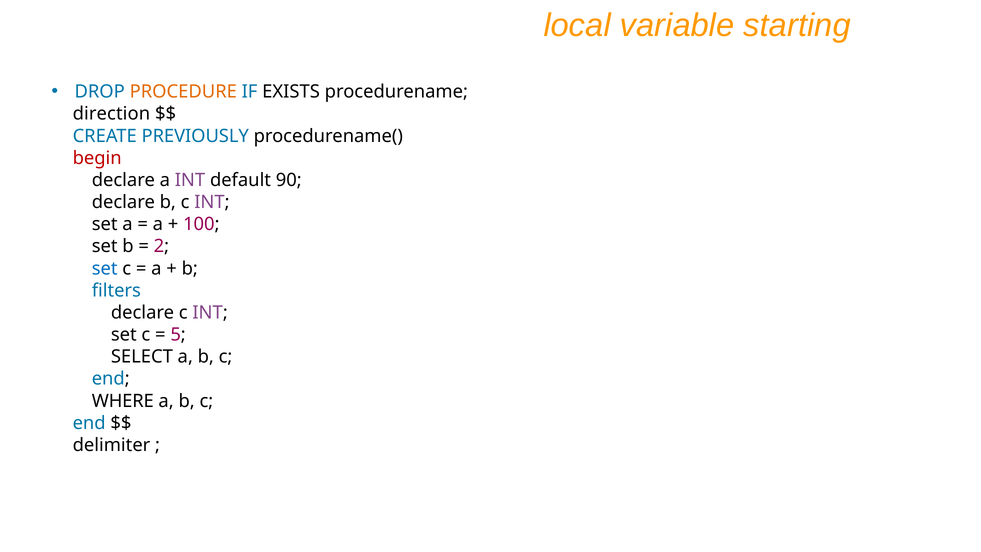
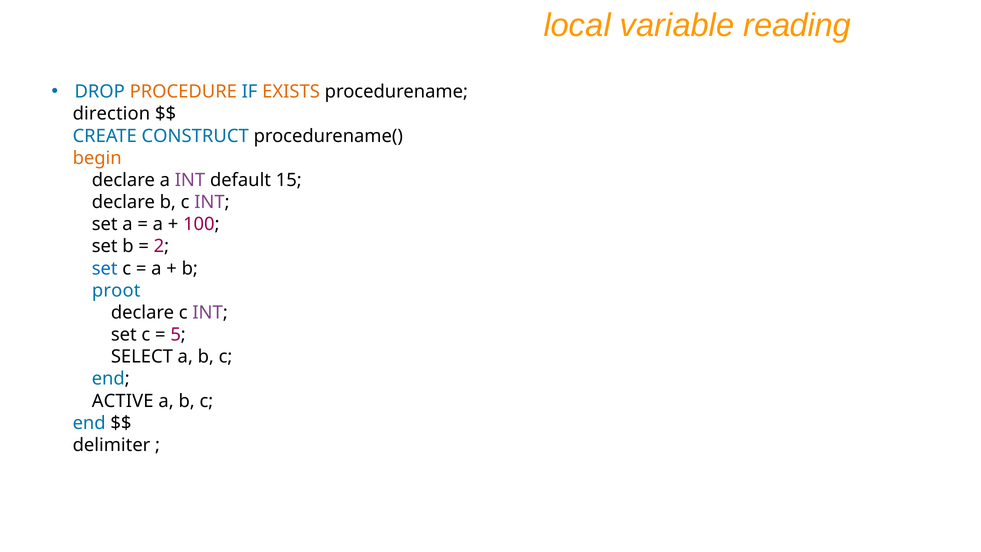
starting: starting -> reading (797, 26)
EXISTS colour: black -> orange (291, 92)
PREVIOUSLY: PREVIOUSLY -> CONSTRUCT (195, 136)
begin colour: red -> orange (97, 158)
90: 90 -> 15 (289, 180)
filters: filters -> proot (116, 290)
WHERE: WHERE -> ACTIVE (123, 401)
